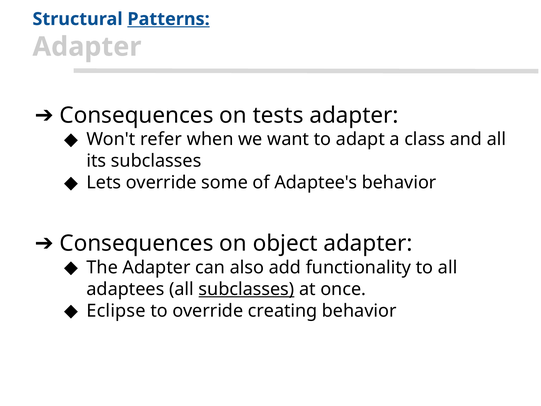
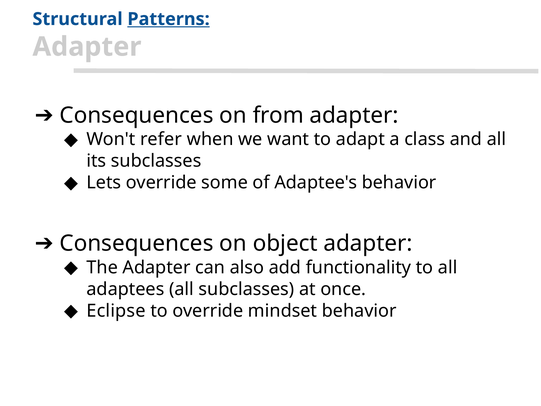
tests: tests -> from (278, 115)
subclasses underline: present -> none (246, 289)
creating: creating -> mindset (283, 311)
